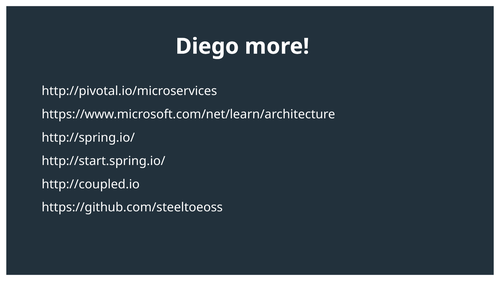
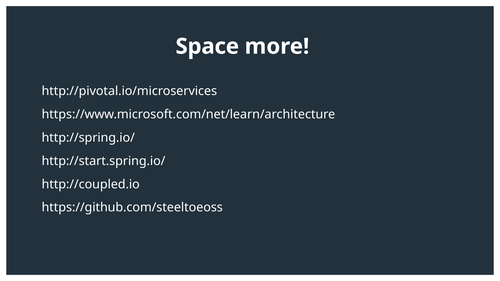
Diego: Diego -> Space (207, 46)
